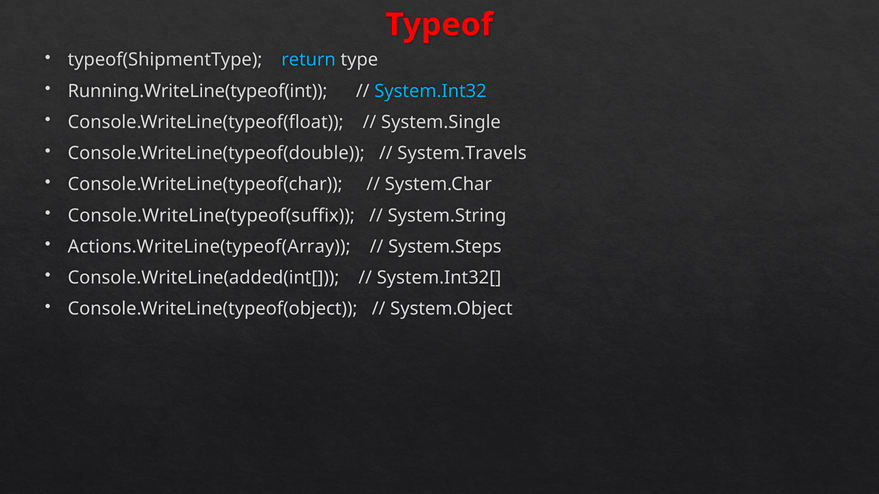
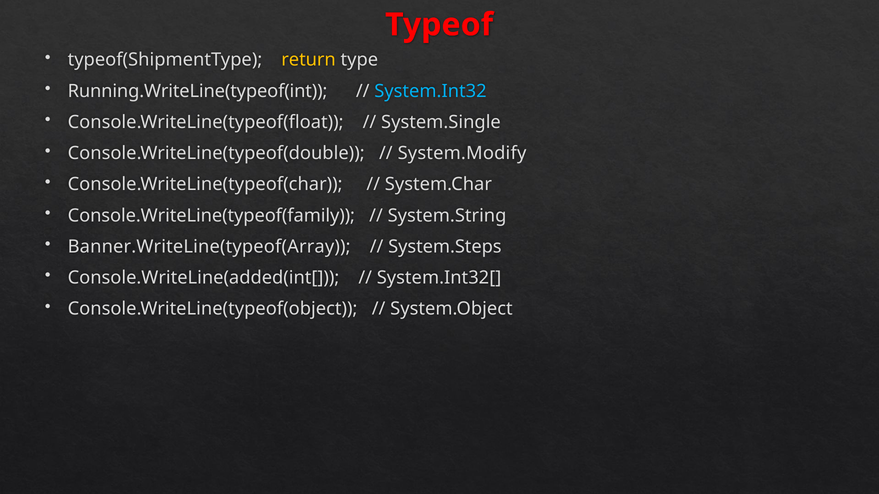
return colour: light blue -> yellow (309, 60)
System.Travels: System.Travels -> System.Modify (462, 153)
Console.WriteLine(typeof(suffix: Console.WriteLine(typeof(suffix -> Console.WriteLine(typeof(family (211, 216)
Actions.WriteLine(typeof(Array: Actions.WriteLine(typeof(Array -> Banner.WriteLine(typeof(Array (209, 247)
